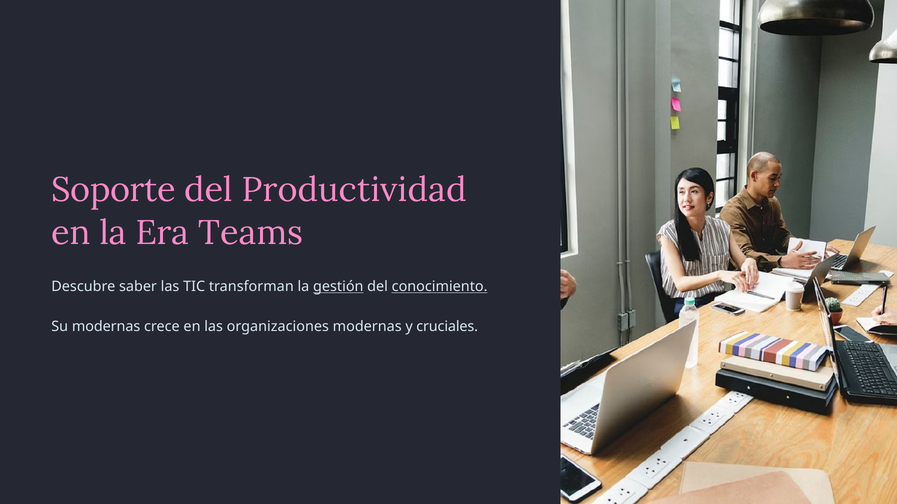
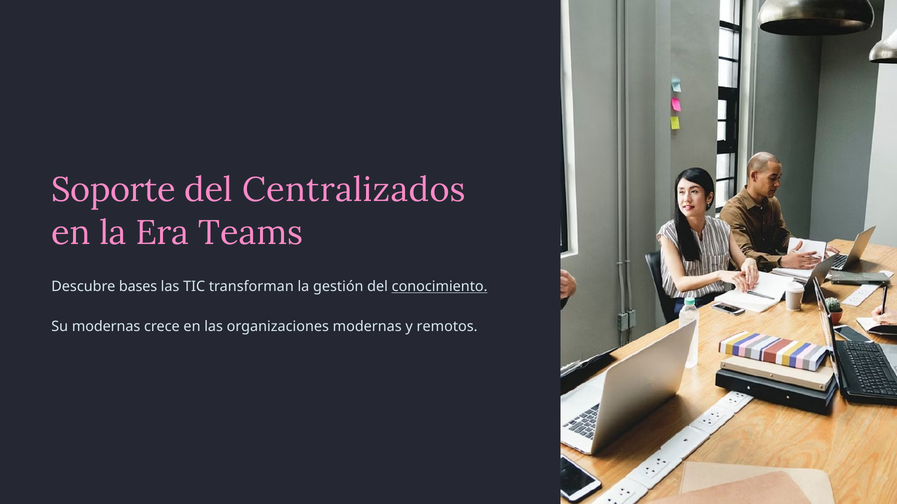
Productividad: Productividad -> Centralizados (354, 190)
saber: saber -> bases (138, 287)
gestión underline: present -> none (338, 287)
cruciales: cruciales -> remotos (447, 327)
